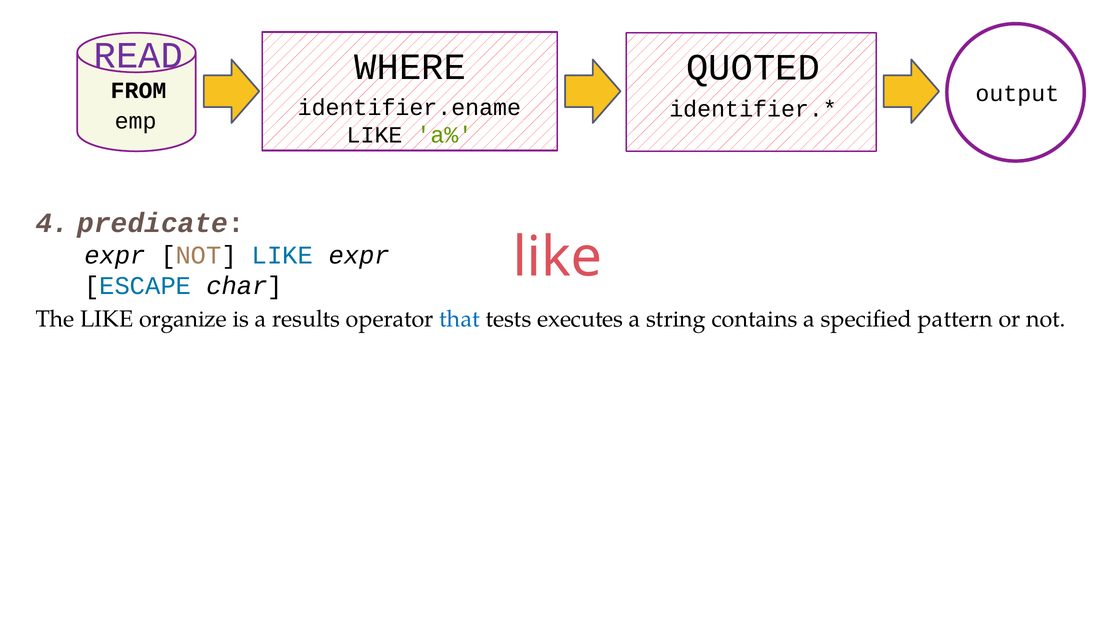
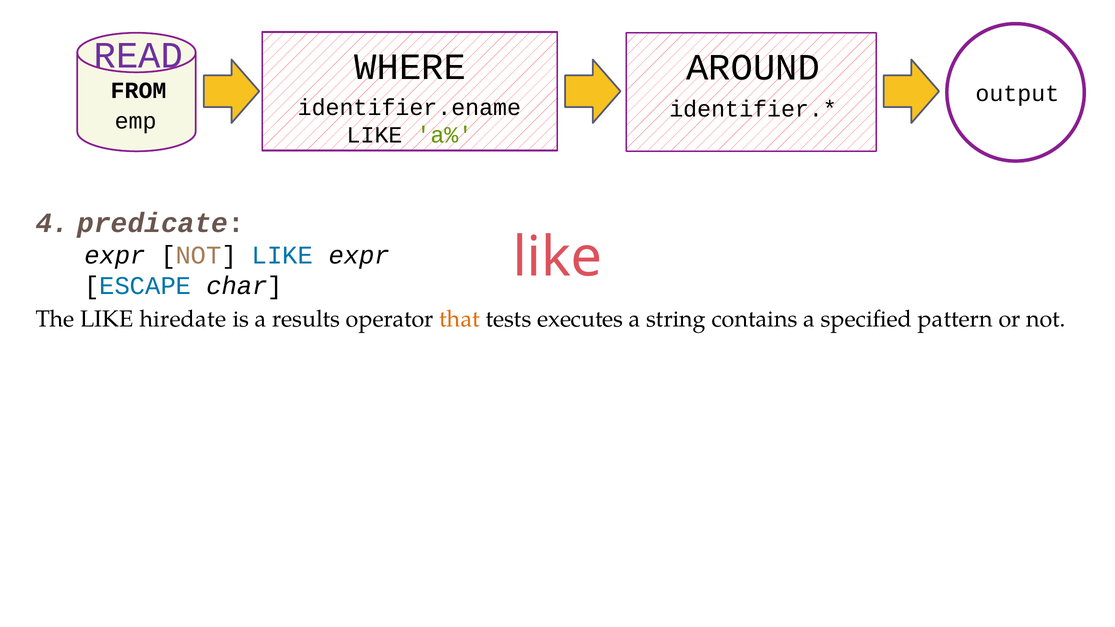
QUOTED: QUOTED -> AROUND (753, 68)
organize: organize -> hiredate (183, 319)
that colour: blue -> orange (460, 319)
